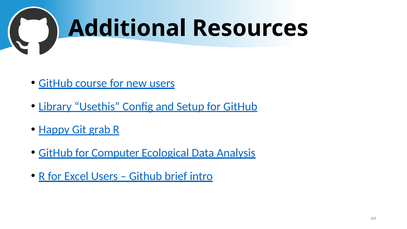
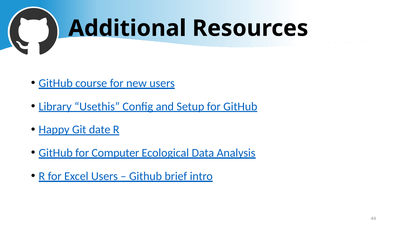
grab: grab -> date (100, 130)
